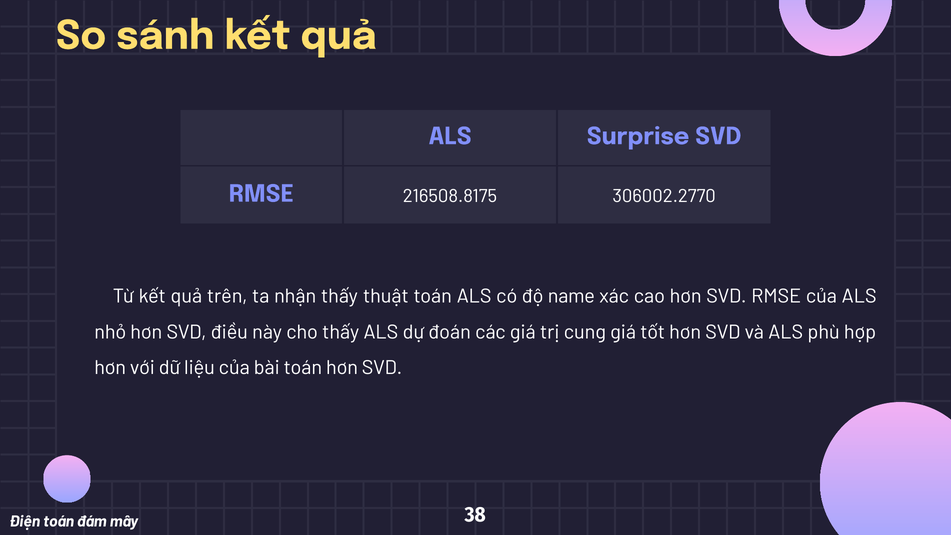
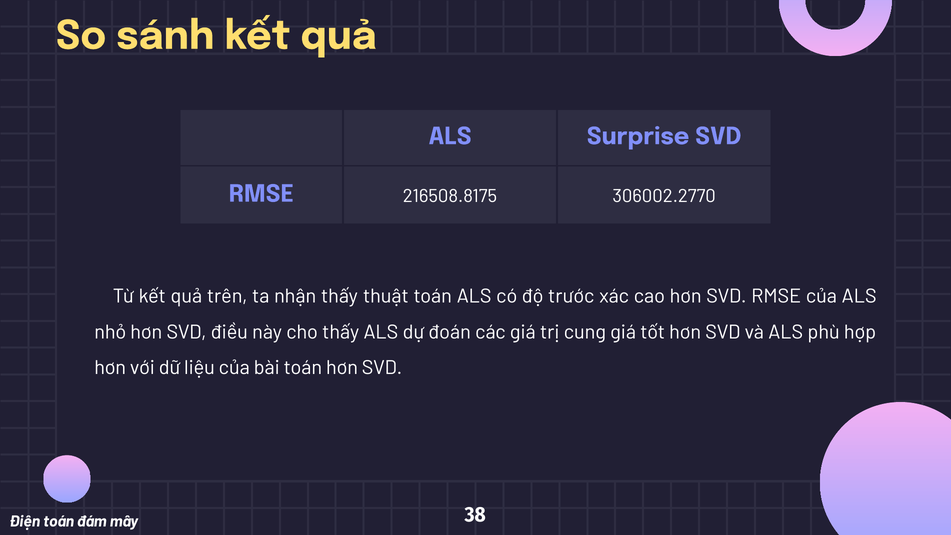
name: name -> trước (571, 296)
